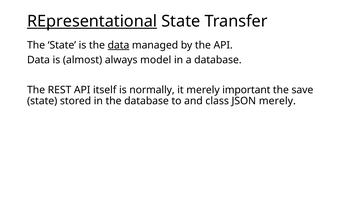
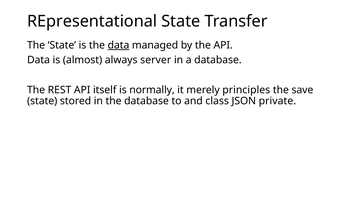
REpresentational underline: present -> none (92, 21)
model: model -> server (156, 60)
important: important -> principles (246, 90)
JSON merely: merely -> private (277, 101)
